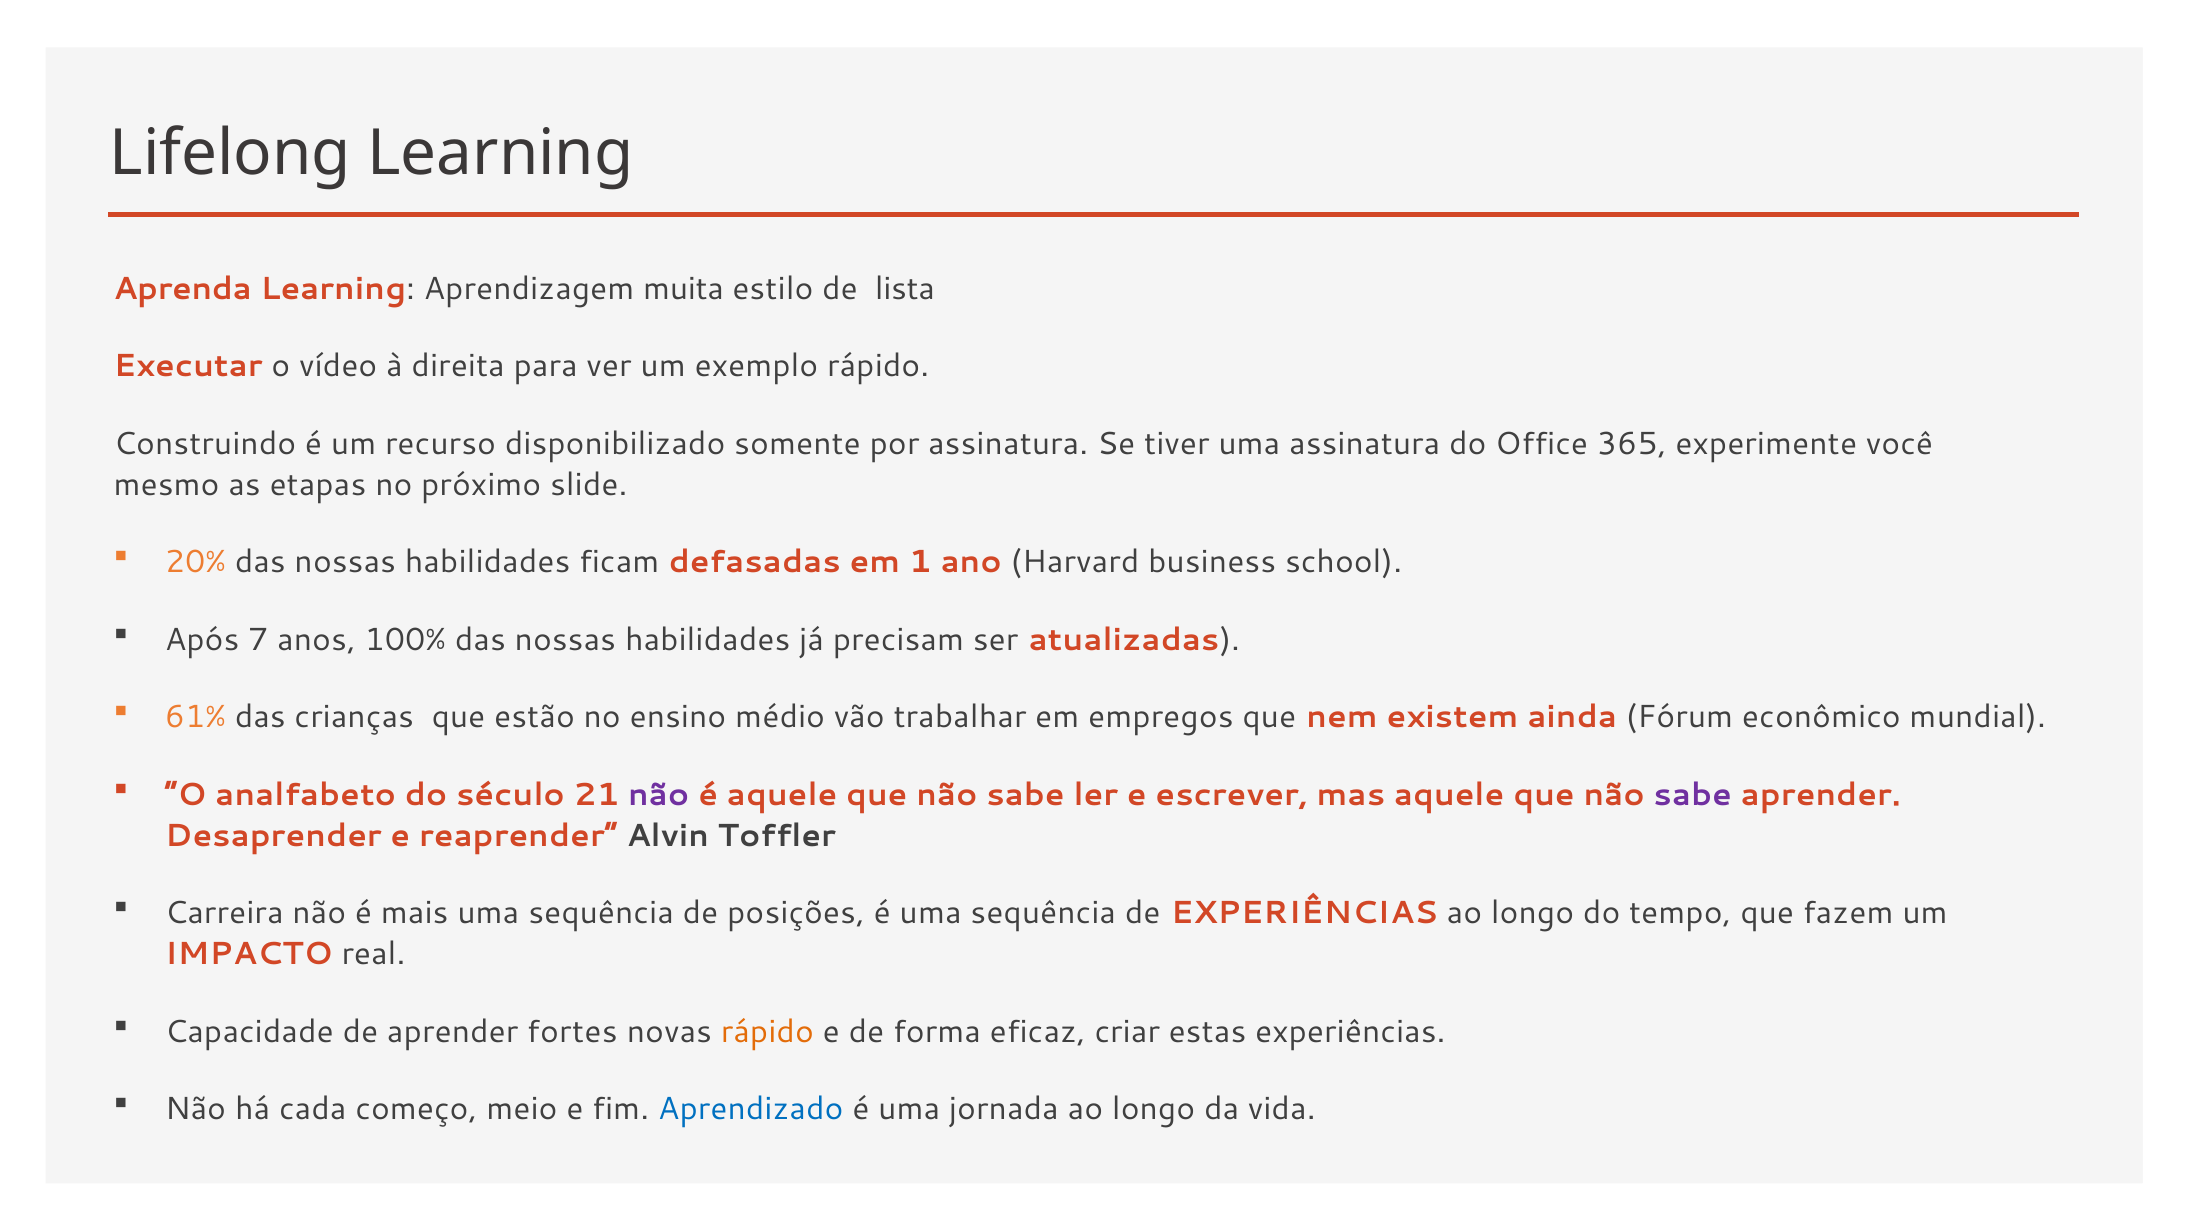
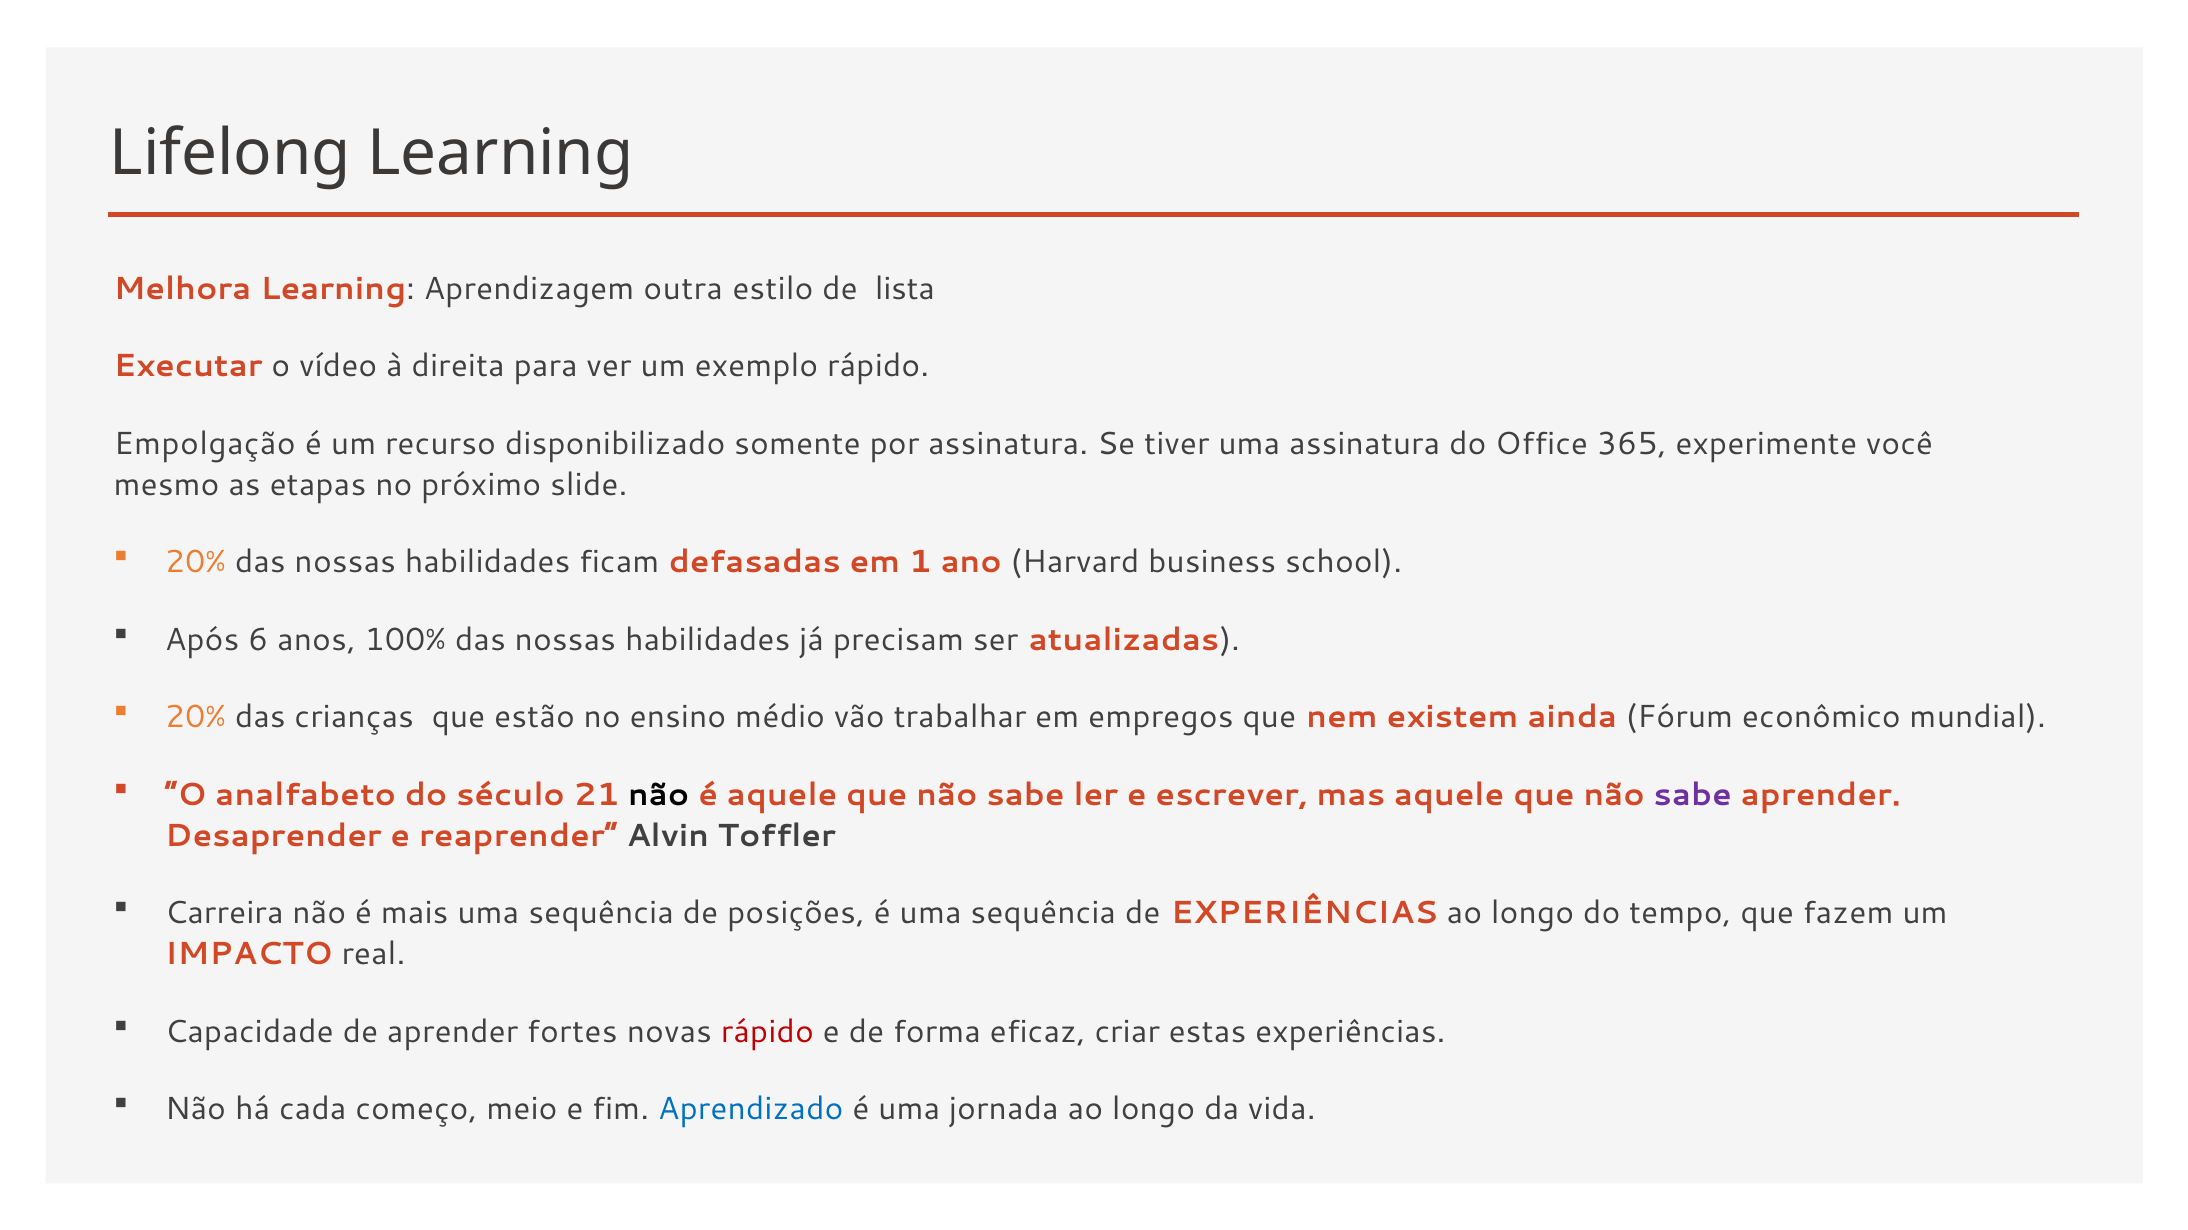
Aprenda: Aprenda -> Melhora (183, 289)
muita: muita -> outra (683, 289)
Construindo: Construindo -> Empolgação (205, 444)
7: 7 -> 6 (258, 640)
61%: 61% -> 20% (195, 718)
não colour: purple -> black (659, 795)
rápido colour: orange -> red (767, 1032)
